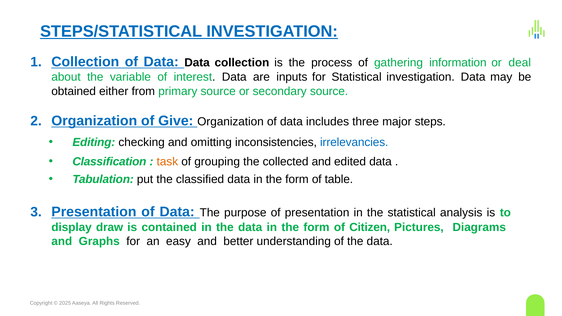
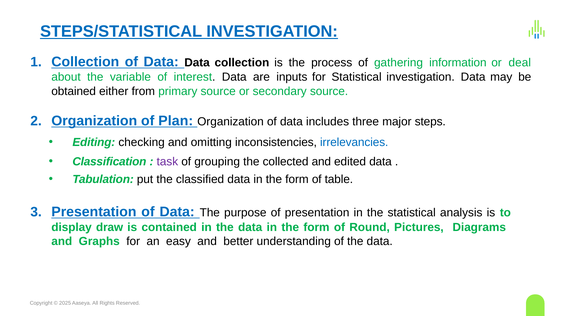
Give: Give -> Plan (176, 121)
task colour: orange -> purple (167, 162)
Citizen: Citizen -> Round (370, 227)
